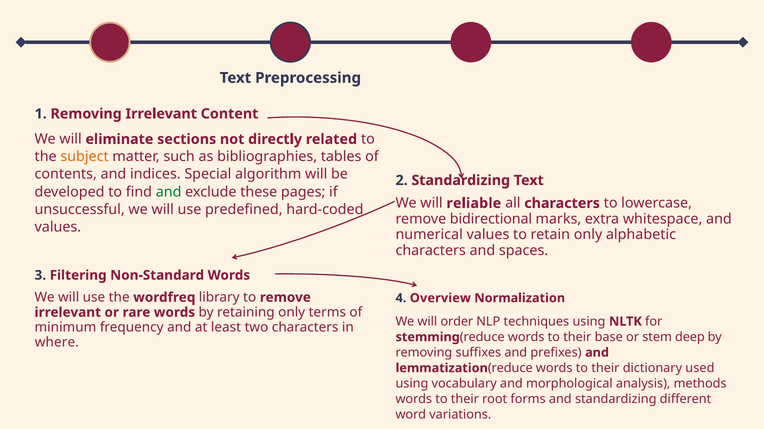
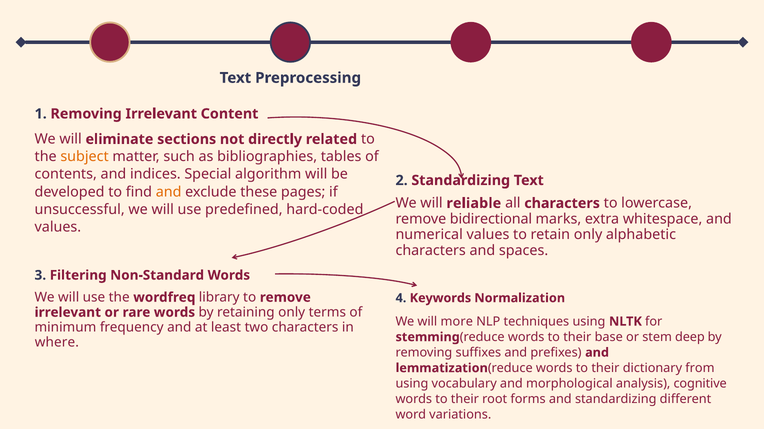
and colour: green -> orange (169, 192)
Overview: Overview -> Keywords (440, 299)
order: order -> more (457, 322)
used: used -> from (700, 369)
methods: methods -> cognitive (700, 384)
